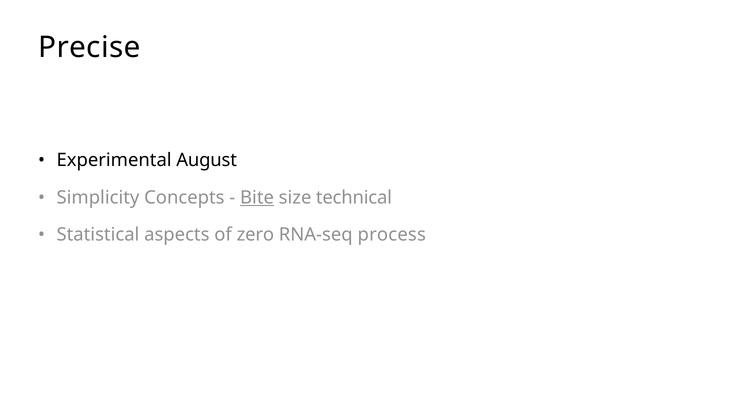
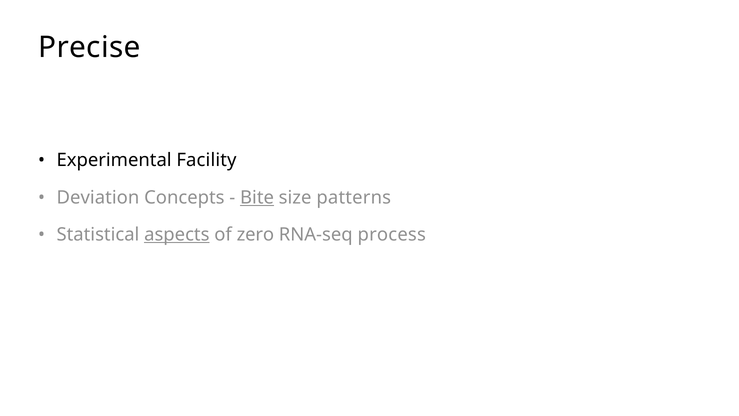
August: August -> Facility (206, 160)
Simplicity: Simplicity -> Deviation (98, 197)
technical: technical -> patterns (354, 197)
aspects underline: none -> present (177, 235)
